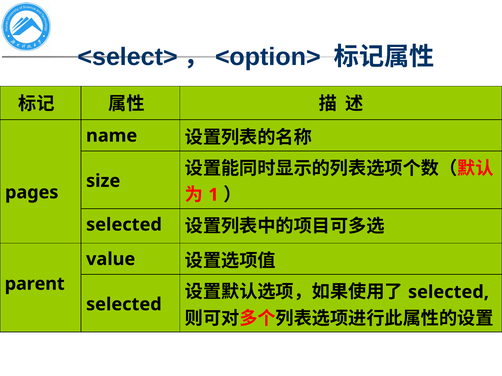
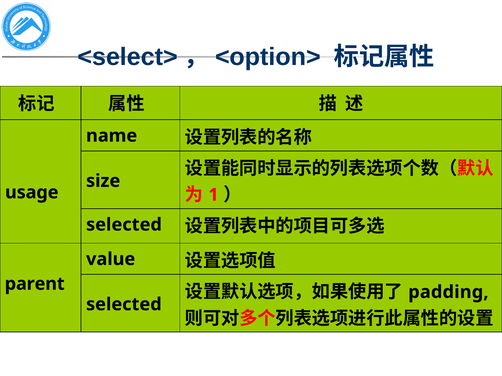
pages: pages -> usage (32, 193)
selected: selected -> padding (448, 292)
